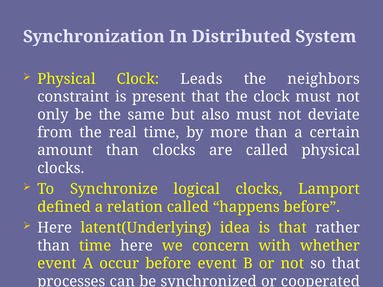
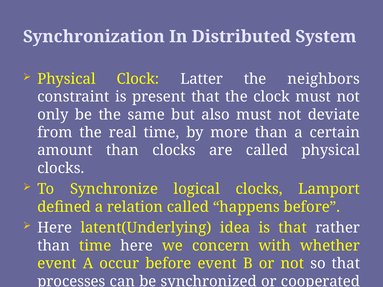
Leads: Leads -> Latter (202, 79)
